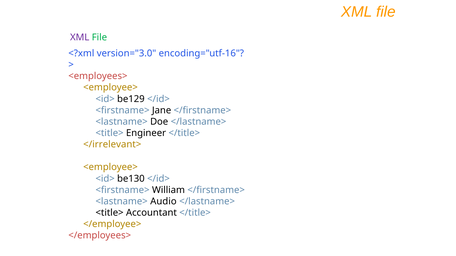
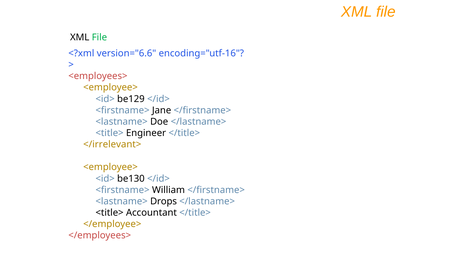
XML colour: purple -> black (80, 37)
version="3.0: version="3.0 -> version="6.6 (126, 53)
Audio: Audio -> Drops (164, 202)
